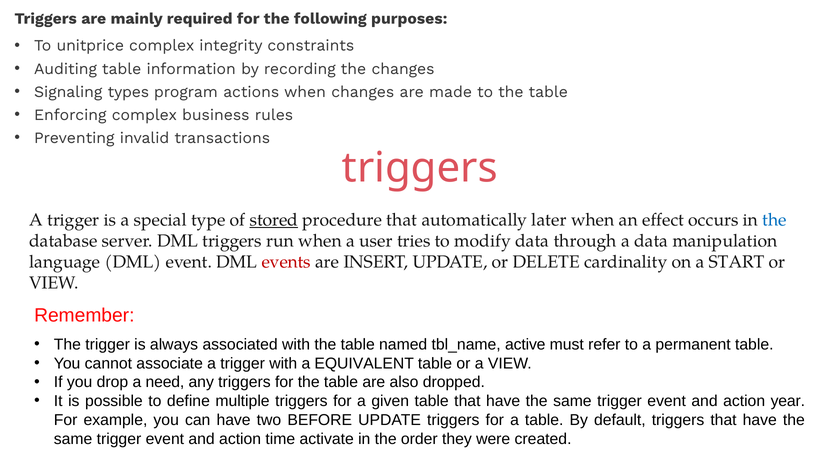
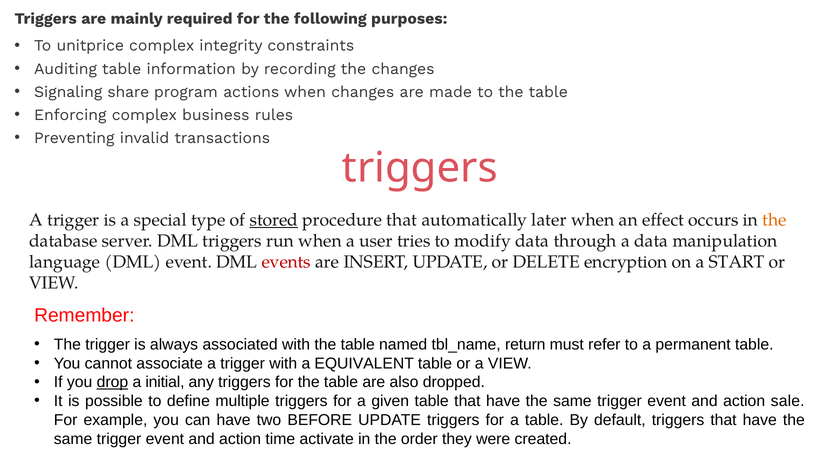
types: types -> share (128, 92)
the colour: blue -> orange (775, 220)
cardinality: cardinality -> encryption (626, 262)
active: active -> return (525, 345)
drop underline: none -> present (112, 383)
need: need -> initial (165, 383)
year: year -> sale (788, 402)
